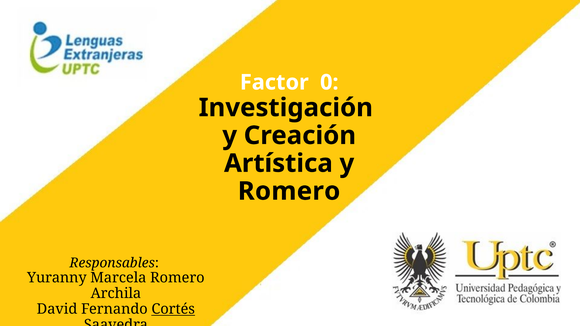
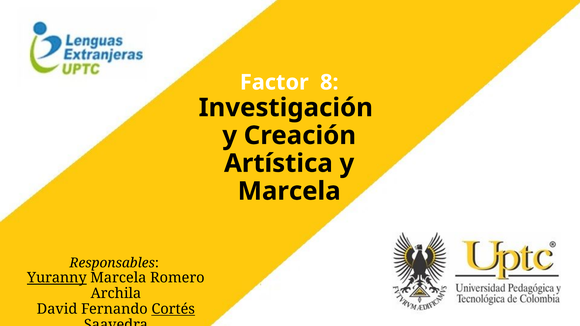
0: 0 -> 8 (329, 82)
Romero: Romero -> Marcela (289, 191)
Yuranny underline: none -> present (57, 278)
